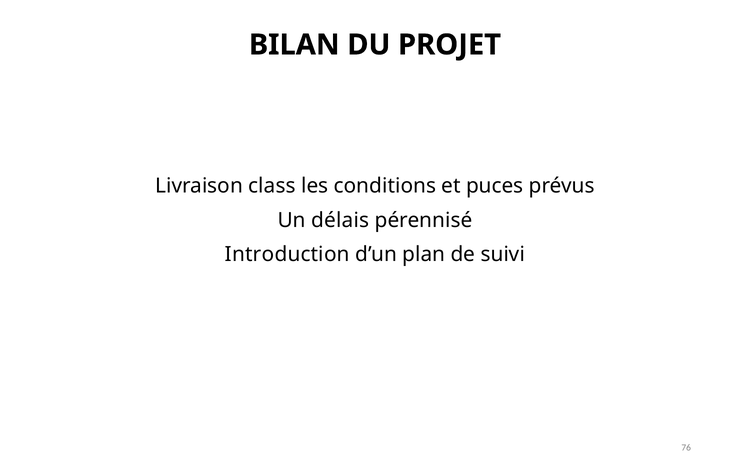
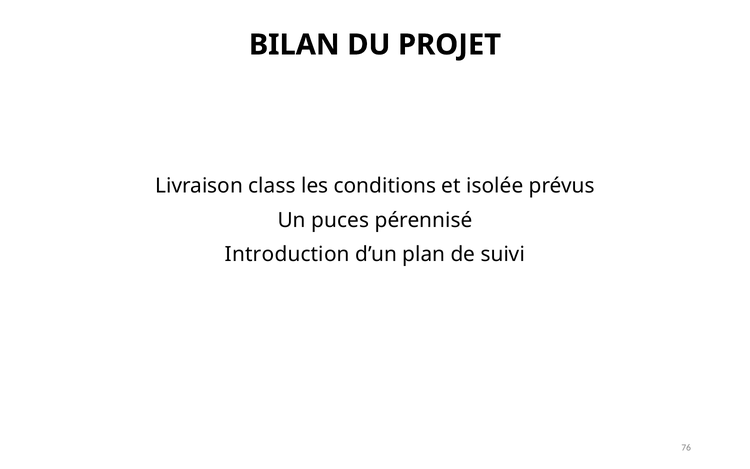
puces: puces -> isolée (495, 186)
délais: délais -> puces (340, 220)
